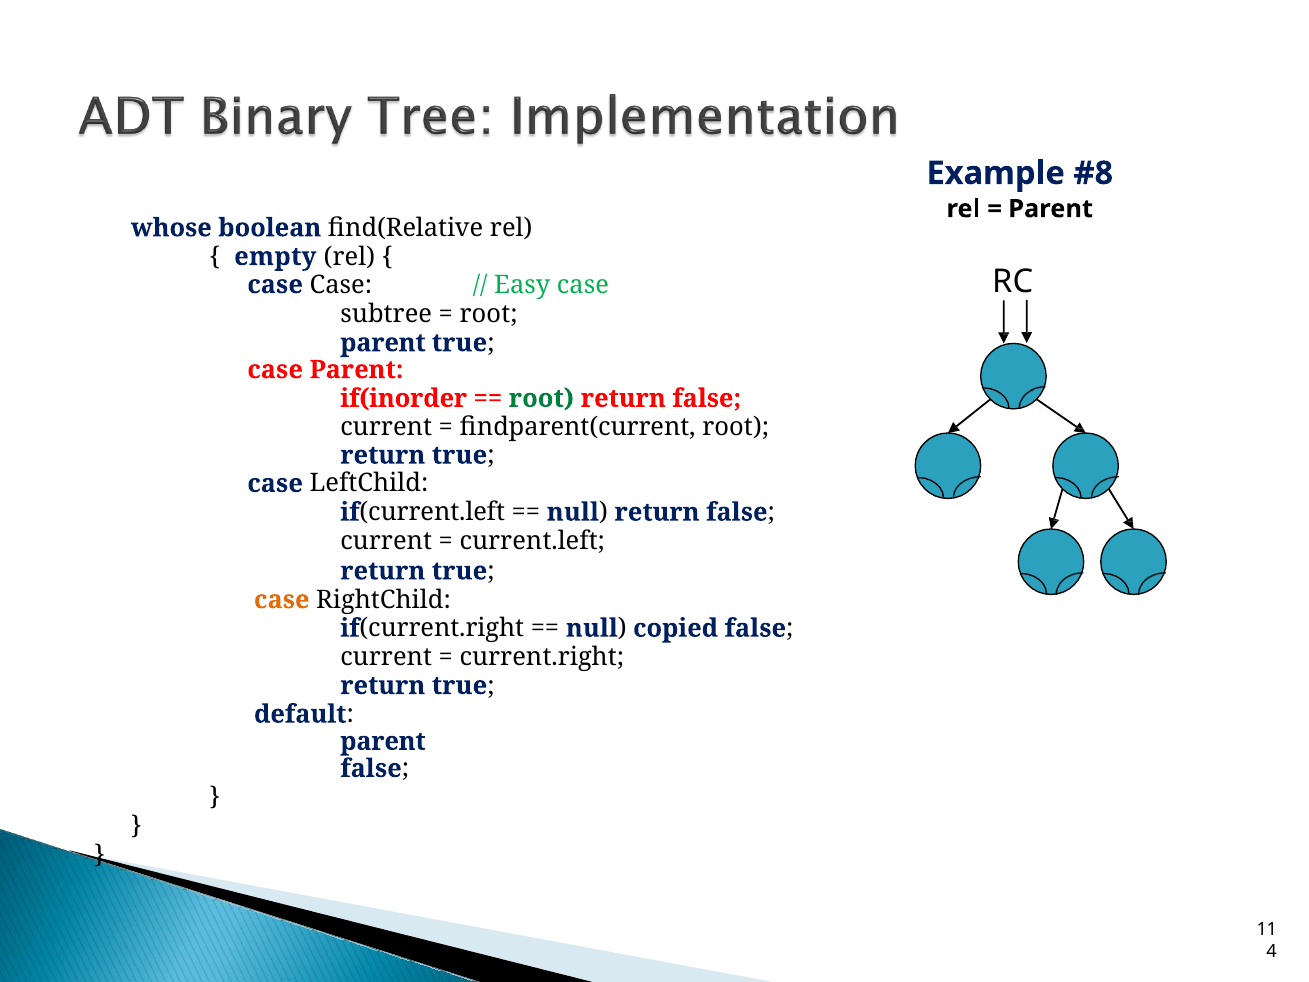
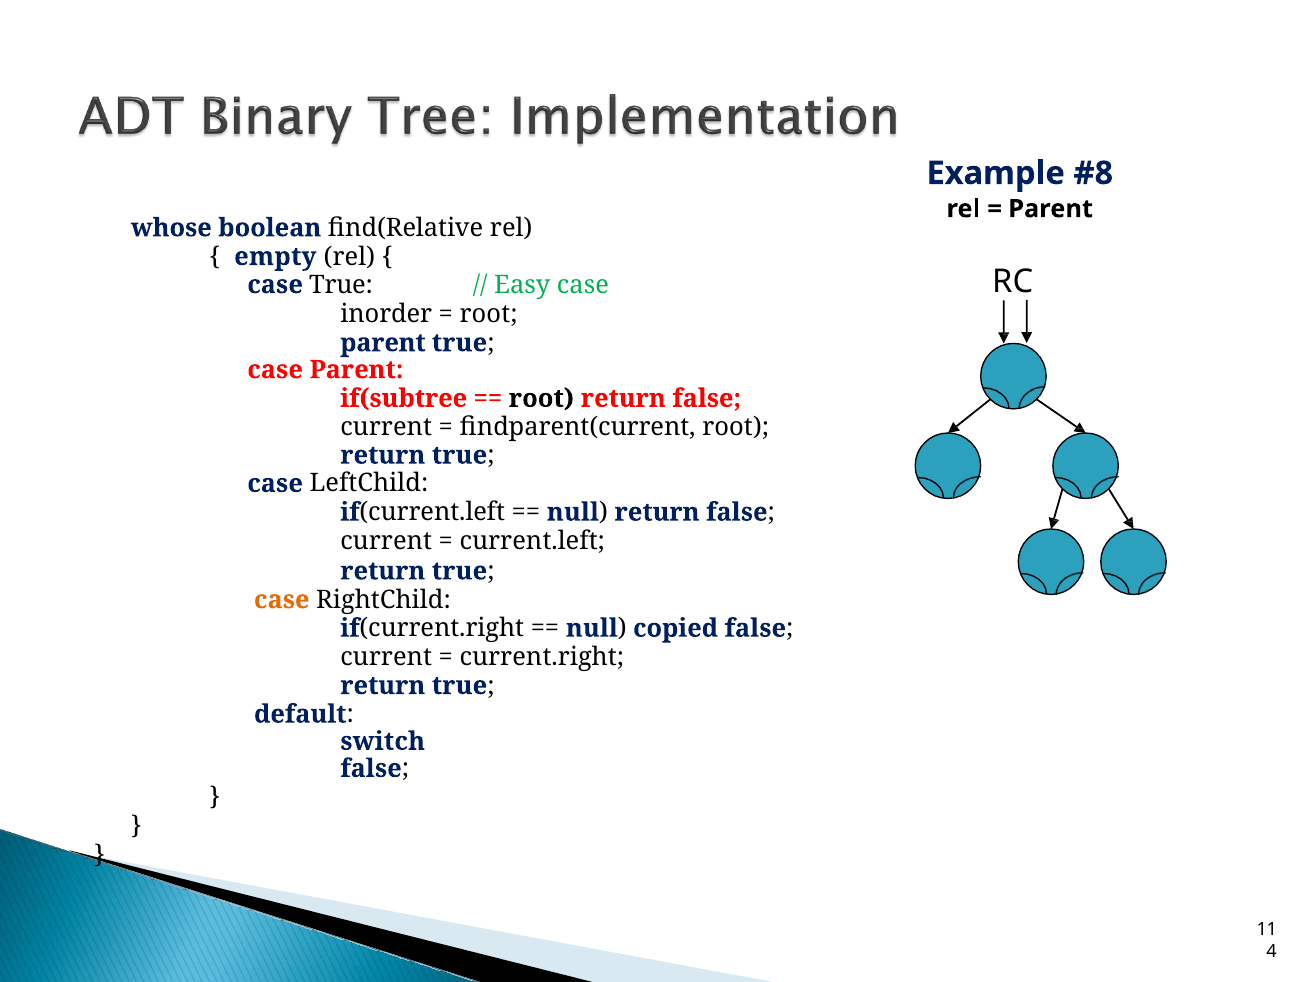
case Case: Case -> True (341, 285)
subtree: subtree -> inorder (386, 314)
if(inorder: if(inorder -> if(subtree (404, 398)
root colour: green -> black (541, 398)
parent: parent -> switch (383, 741)
